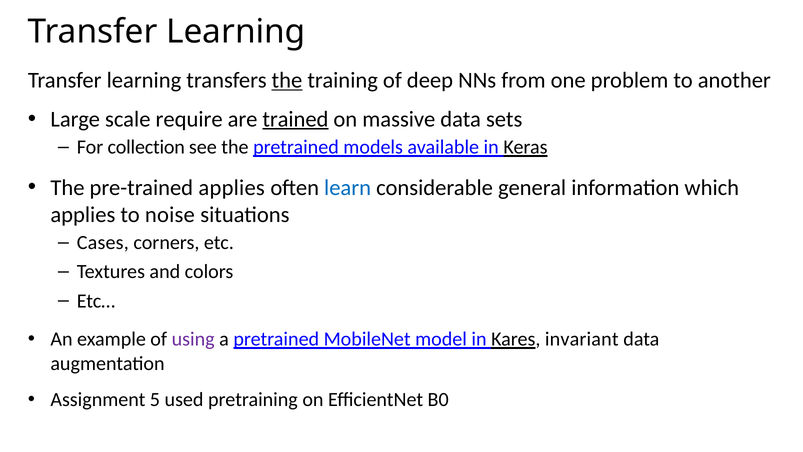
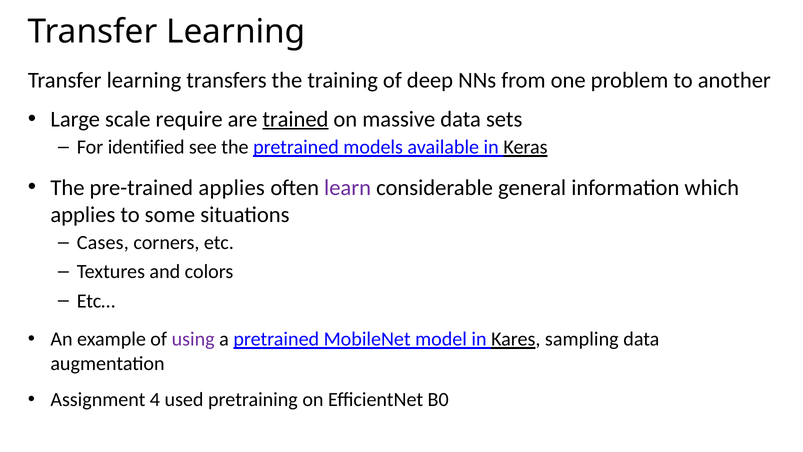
the underline: present -> none (287, 80)
collection: collection -> identified (146, 147)
learn colour: blue -> purple (348, 187)
noise: noise -> some (170, 215)
invariant: invariant -> sampling (582, 339)
5: 5 -> 4 (155, 399)
